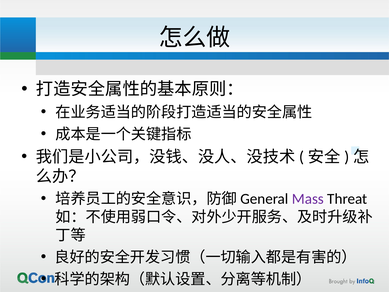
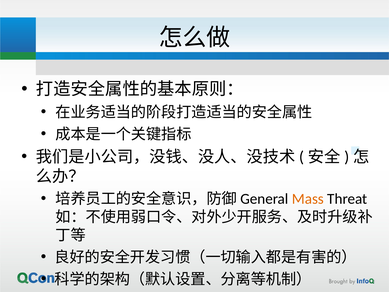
Mass colour: purple -> orange (308, 199)
